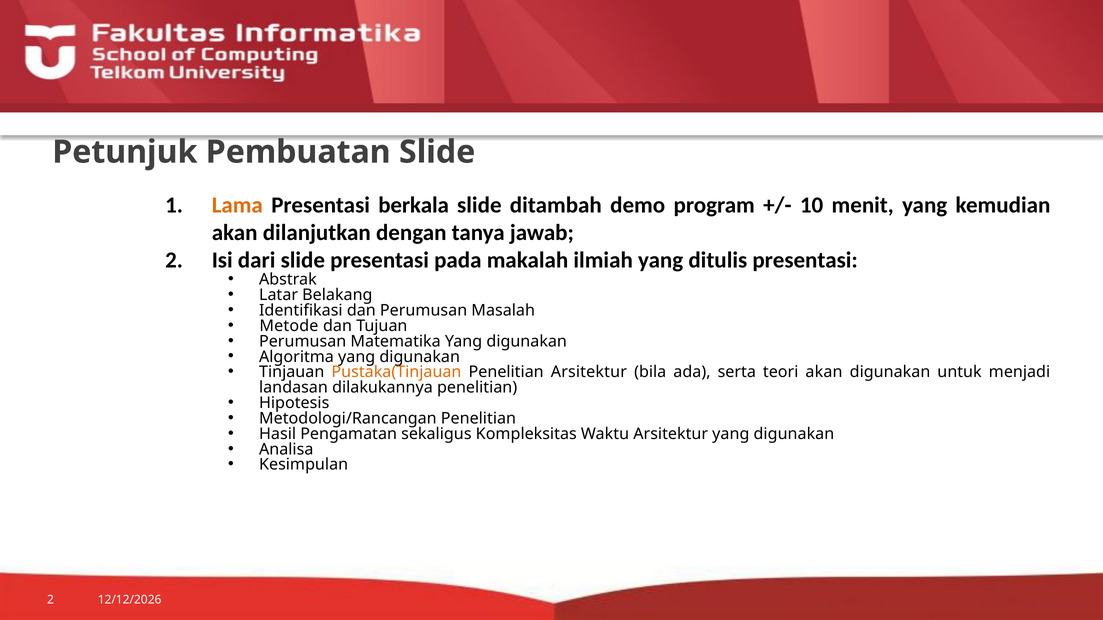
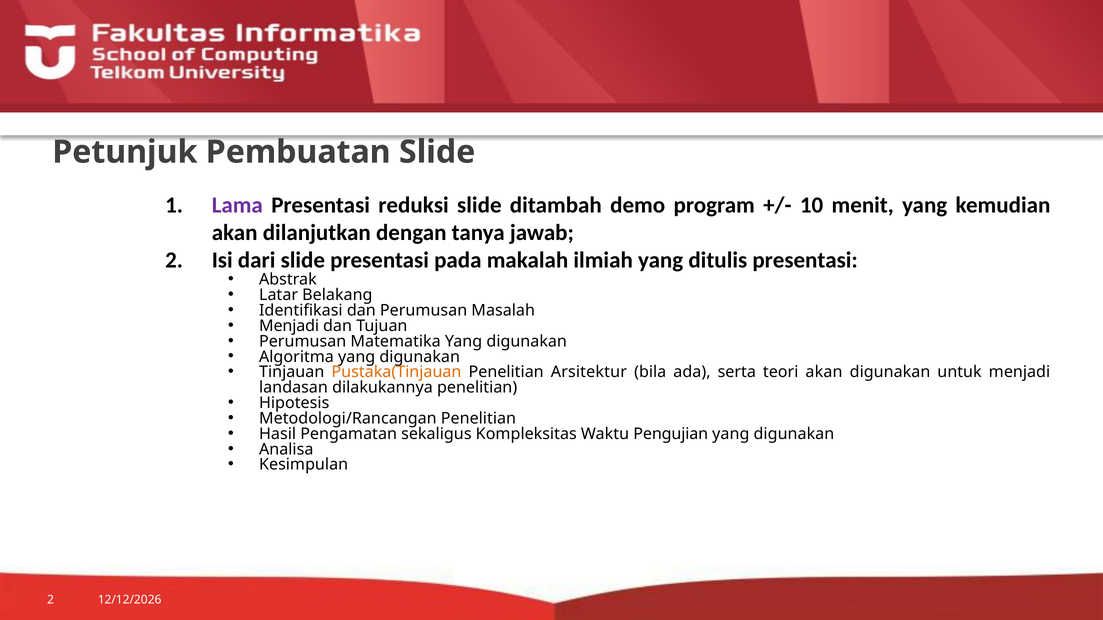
Lama colour: orange -> purple (237, 205)
berkala: berkala -> reduksi (414, 205)
Metode: Metode -> Menjadi (289, 326)
Waktu Arsitektur: Arsitektur -> Pengujian (671, 434)
